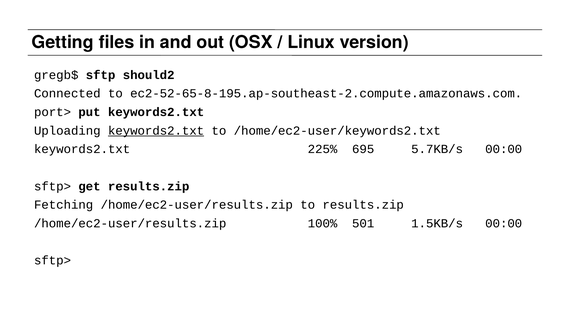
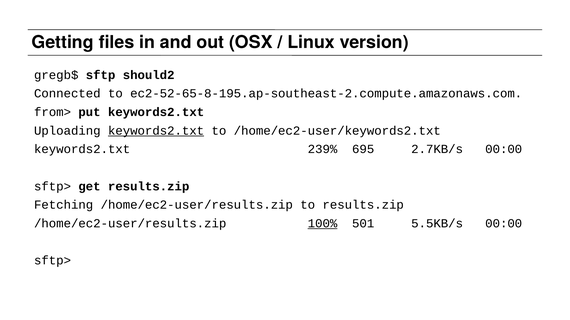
port>: port> -> from> (53, 112)
225%: 225% -> 239% (323, 149)
5.7KB/s: 5.7KB/s -> 2.7KB/s (437, 149)
100% underline: none -> present (323, 223)
1.5KB/s: 1.5KB/s -> 5.5KB/s (437, 223)
